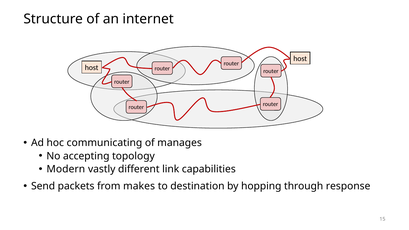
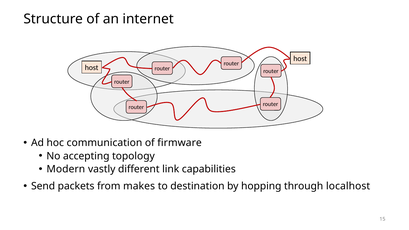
communicating: communicating -> communication (104, 143)
manages: manages -> firmware (180, 143)
response: response -> localhost (348, 186)
